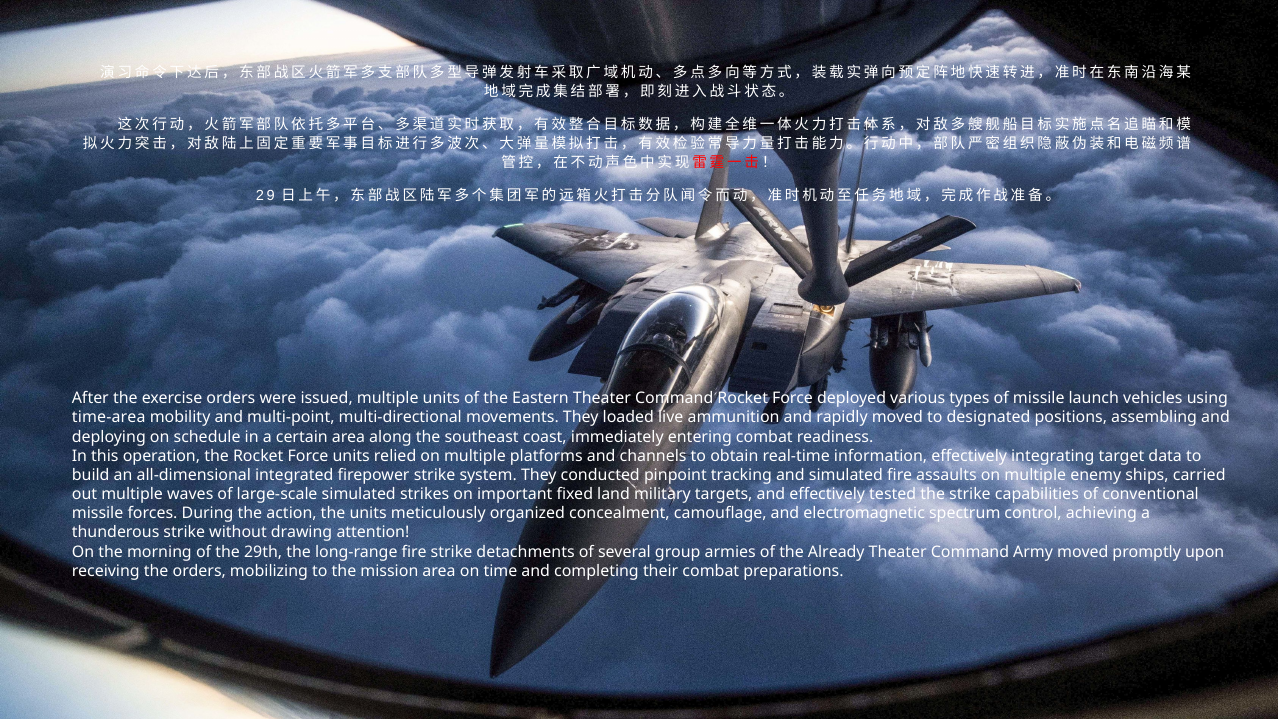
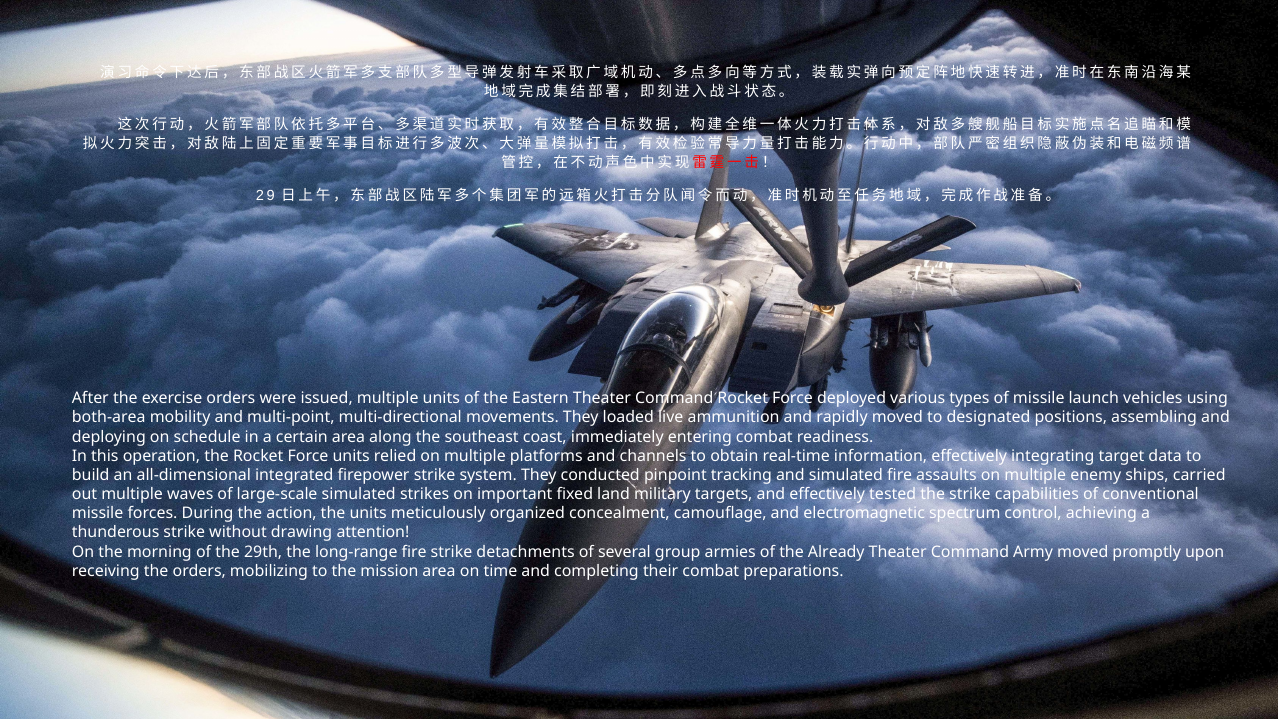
time-area: time-area -> both-area (109, 417)
